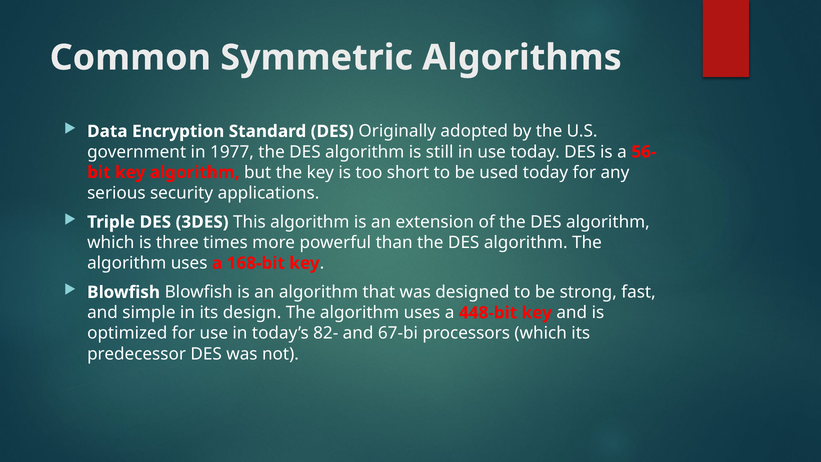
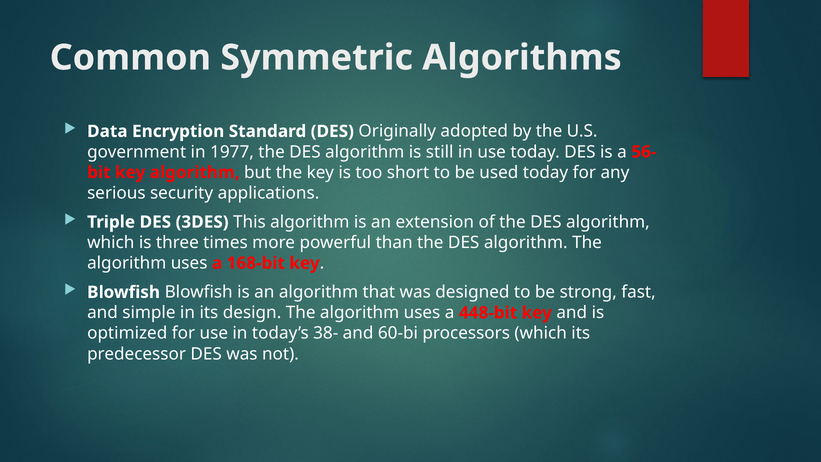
82-: 82- -> 38- (326, 333)
67-bi: 67-bi -> 60-bi (398, 333)
